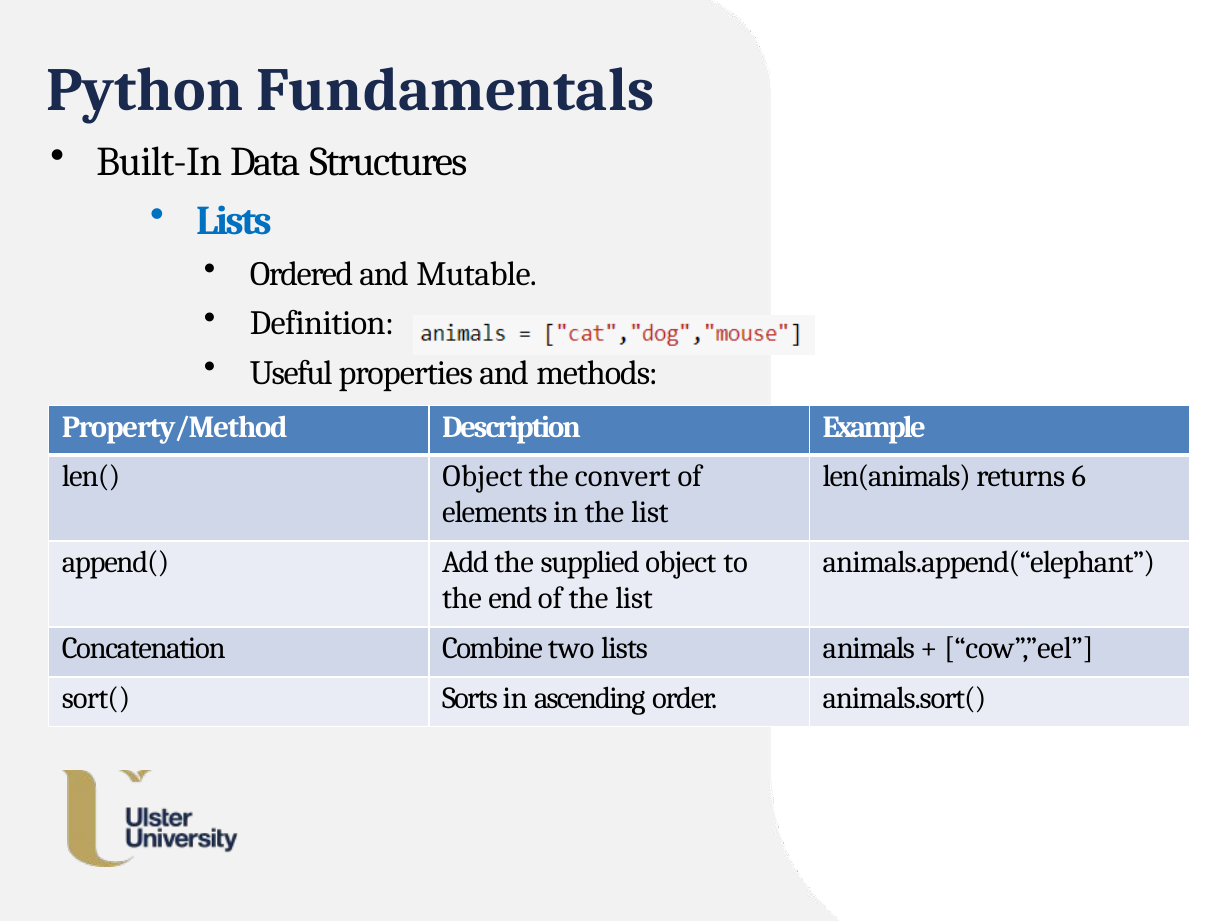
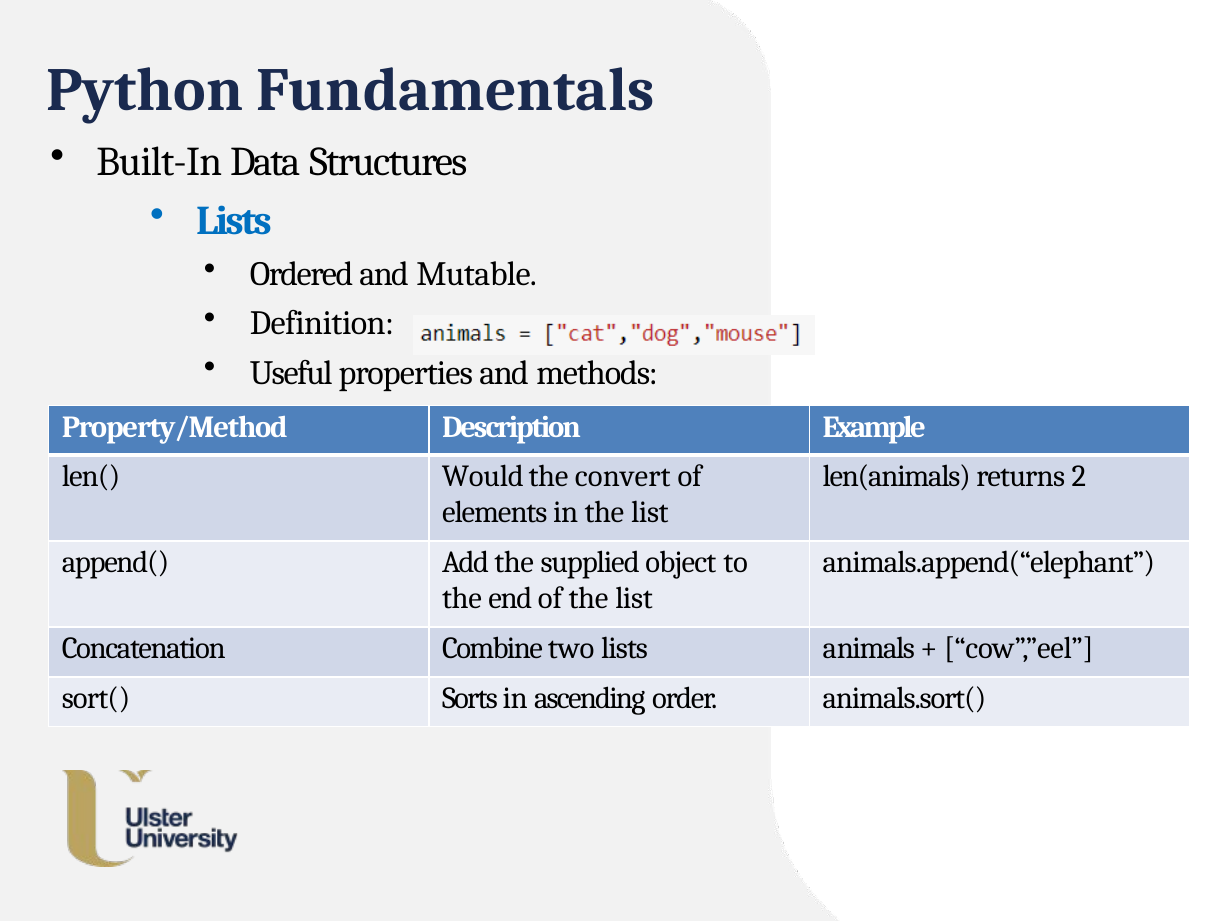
len( Object: Object -> Would (483, 477)
6: 6 -> 2 (1079, 477)
